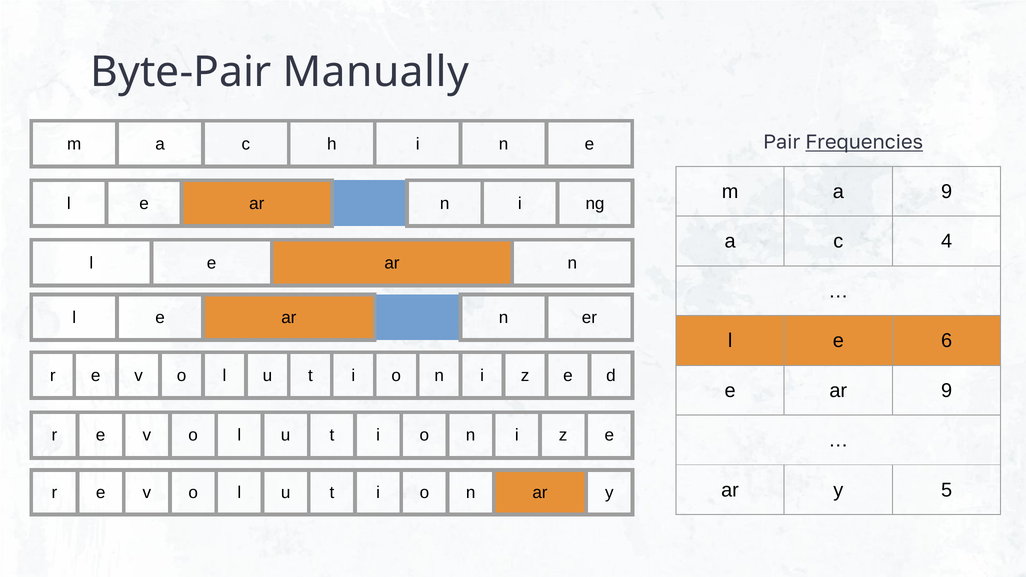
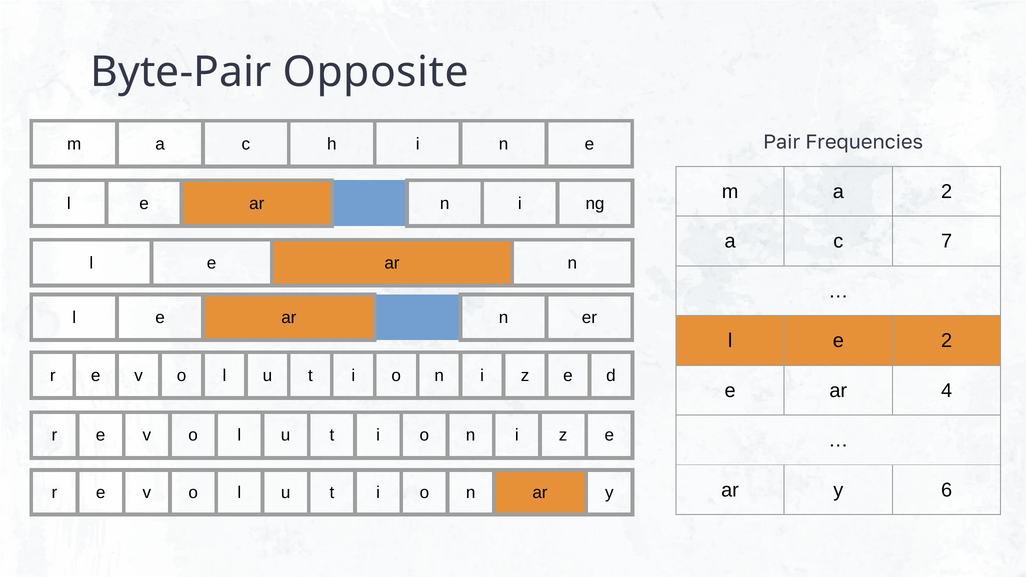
Manually: Manually -> Opposite (376, 72)
Frequencies underline: present -> none (864, 142)
a 9: 9 -> 2 (947, 192)
4: 4 -> 7 (947, 241)
e 6: 6 -> 2 (947, 341)
ar 9: 9 -> 4 (947, 391)
5: 5 -> 6 (947, 490)
